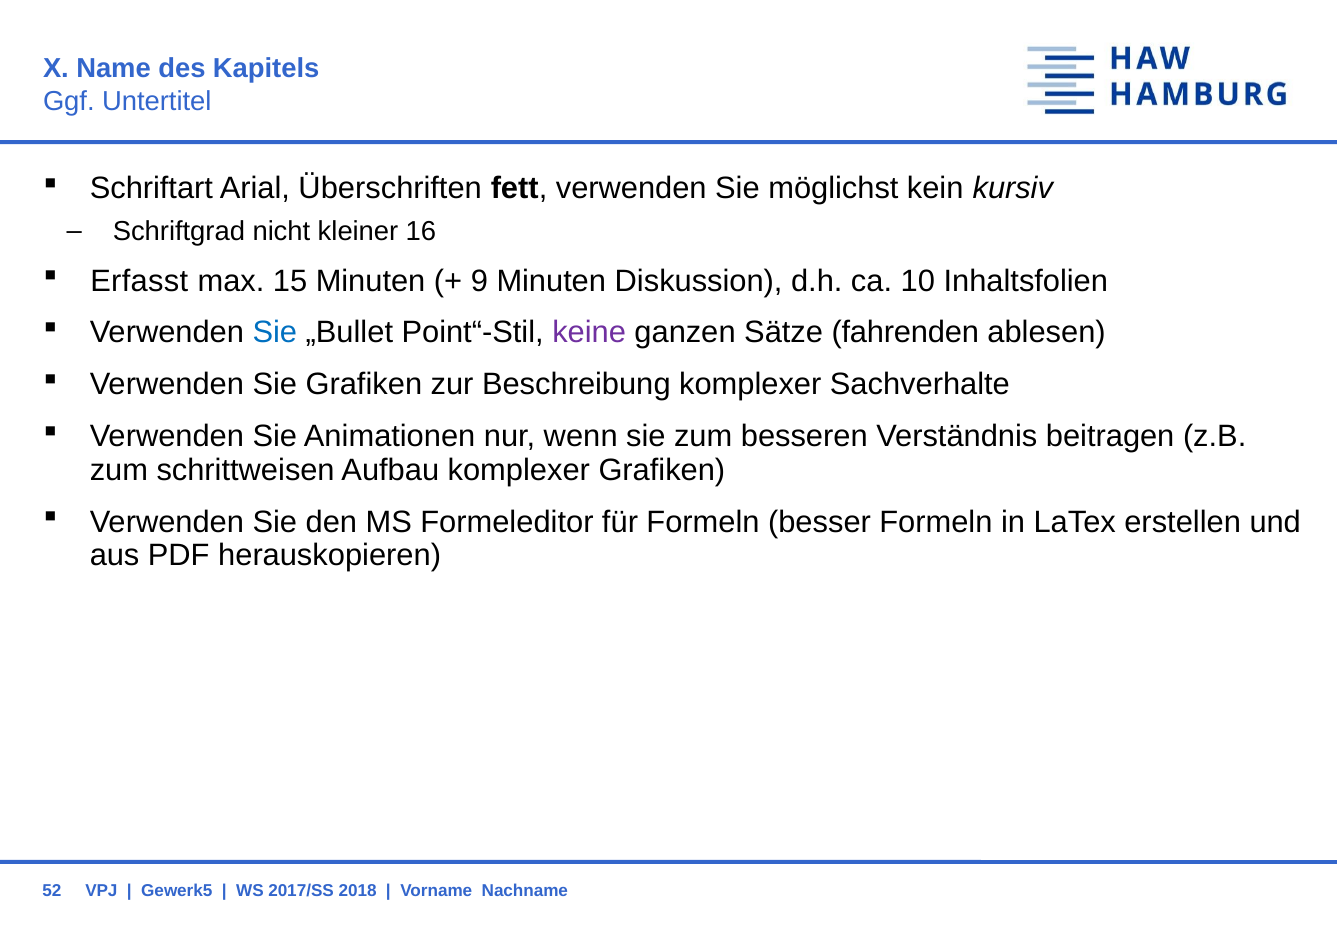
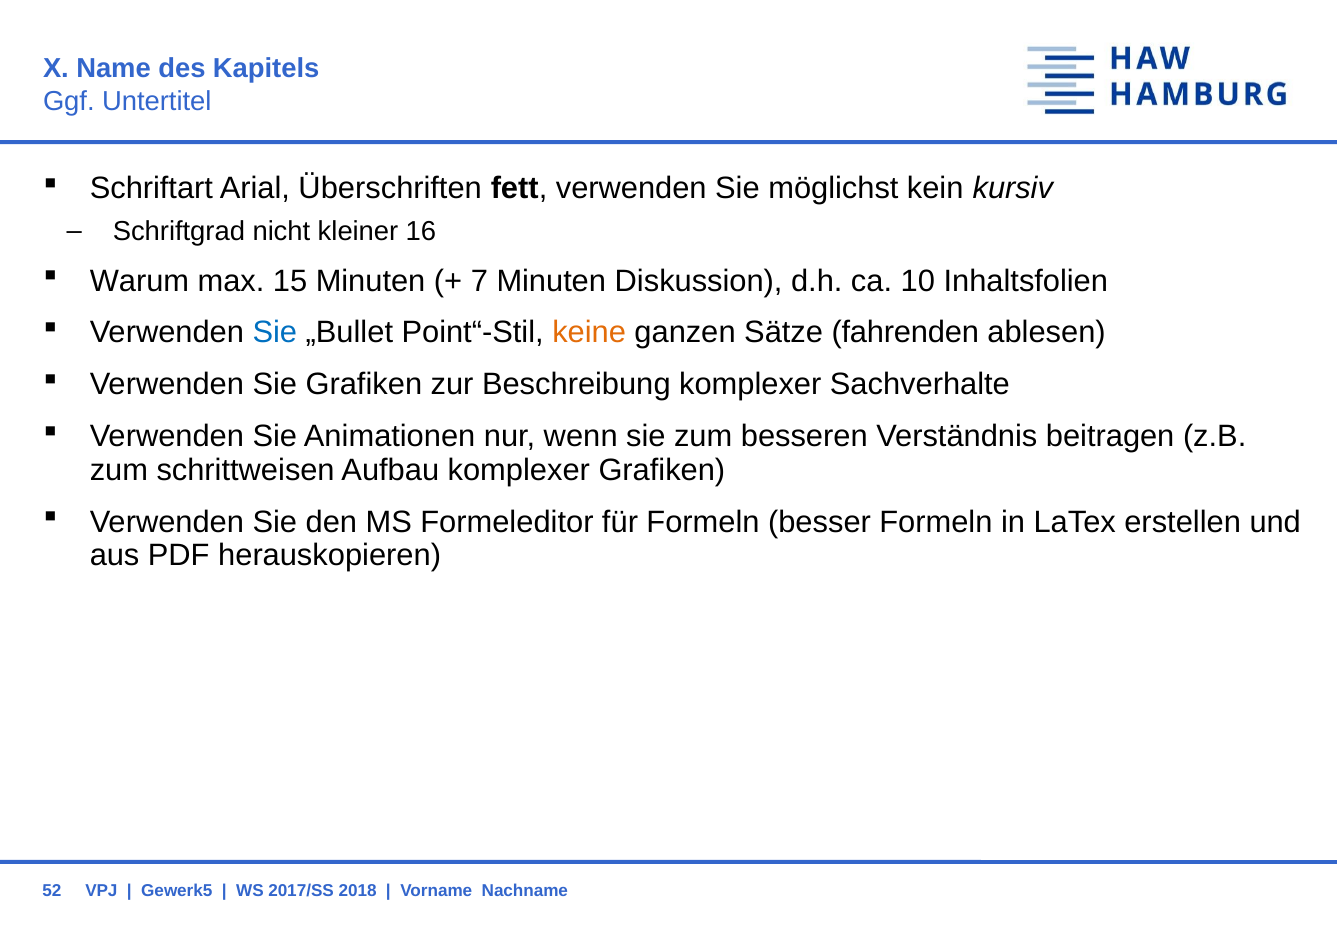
Erfasst: Erfasst -> Warum (139, 281)
9: 9 -> 7 (479, 281)
keine colour: purple -> orange (589, 333)
